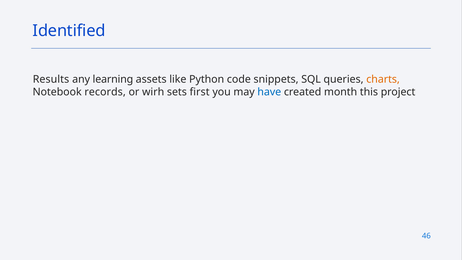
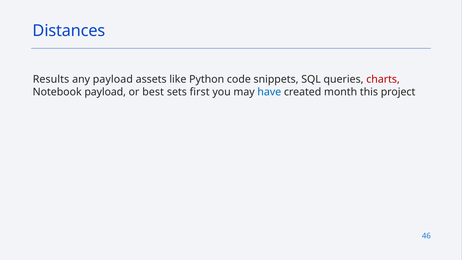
Identified: Identified -> Distances (69, 31)
any learning: learning -> payload (113, 79)
charts colour: orange -> red (383, 79)
Notebook records: records -> payload (105, 92)
wirh: wirh -> best (153, 92)
